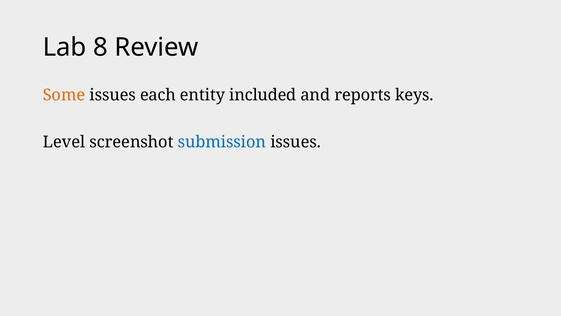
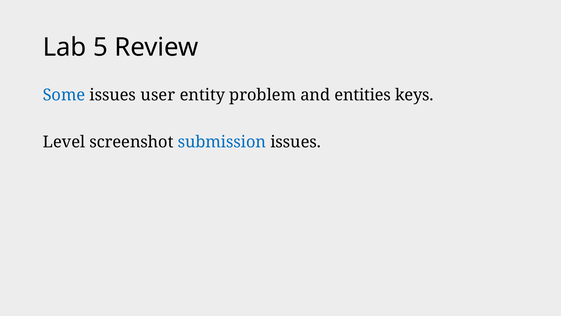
8: 8 -> 5 (100, 47)
Some colour: orange -> blue (64, 95)
each: each -> user (158, 95)
included: included -> problem (263, 95)
reports: reports -> entities (363, 95)
